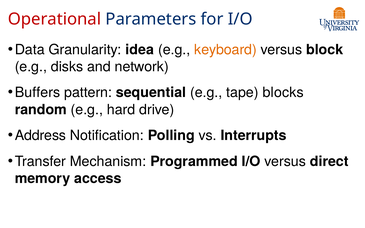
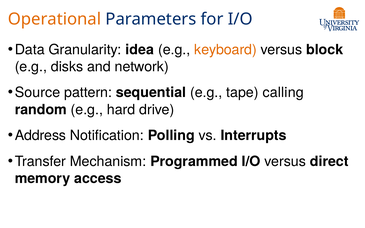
Operational colour: red -> orange (55, 19)
Buffers: Buffers -> Source (37, 93)
blocks: blocks -> calling (283, 93)
